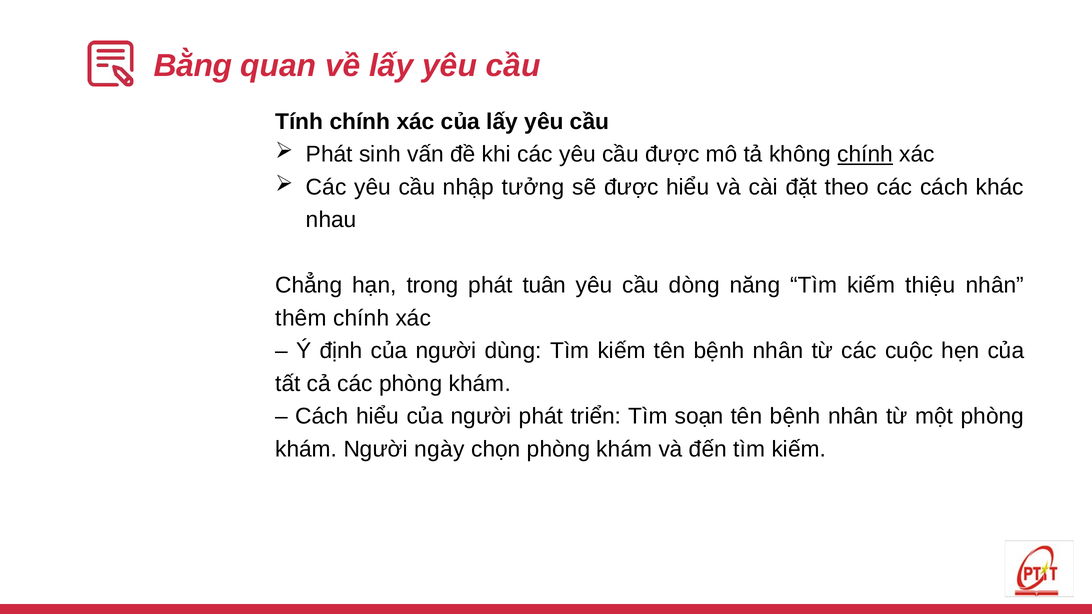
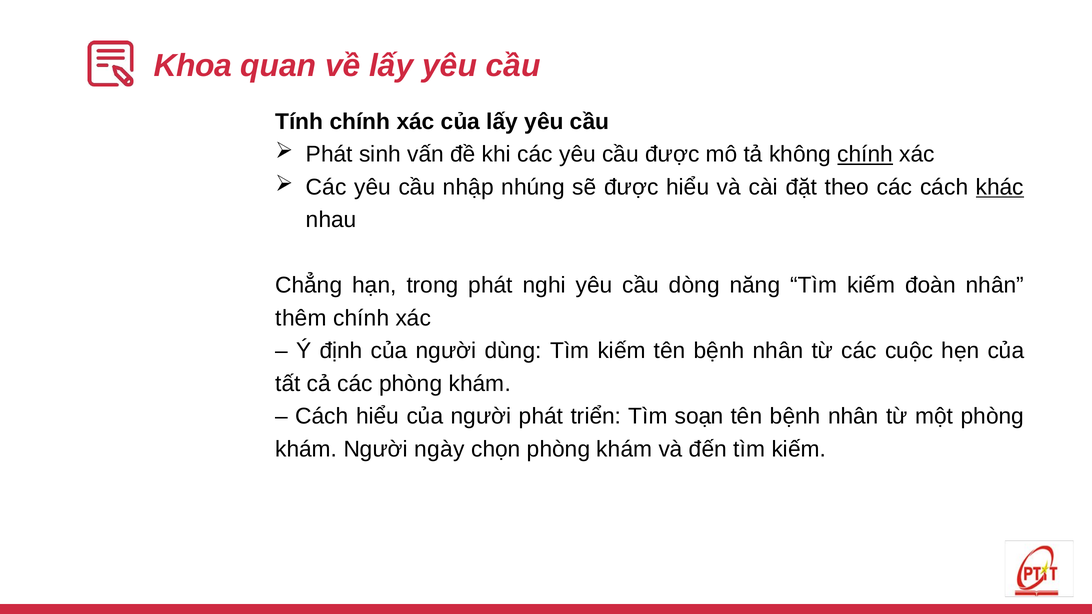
Bằng: Bằng -> Khoa (193, 66)
tưởng: tưởng -> nhúng (533, 187)
khác underline: none -> present (1000, 187)
tuân: tuân -> nghi (544, 286)
thiệu: thiệu -> đoàn (930, 286)
